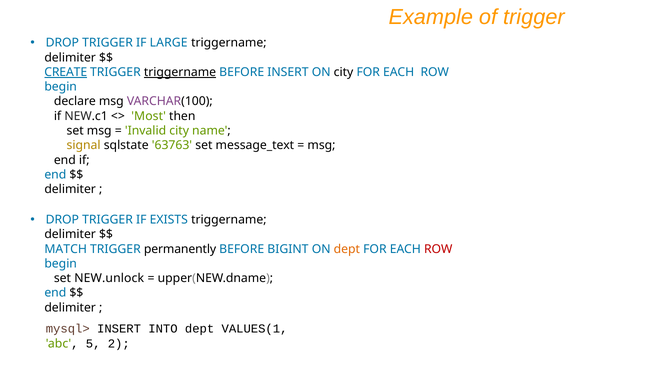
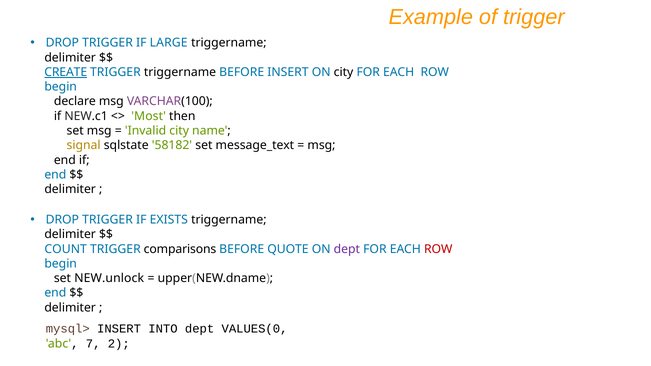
triggername underline: present -> none (180, 72)
63763: 63763 -> 58182 (172, 145)
MATCH: MATCH -> COUNT (66, 249)
permanently: permanently -> comparisons (180, 249)
BIGINT: BIGINT -> QUOTE (288, 249)
dept colour: orange -> purple (347, 249)
VALUES(1: VALUES(1 -> VALUES(0 (255, 329)
5: 5 -> 7 (93, 344)
